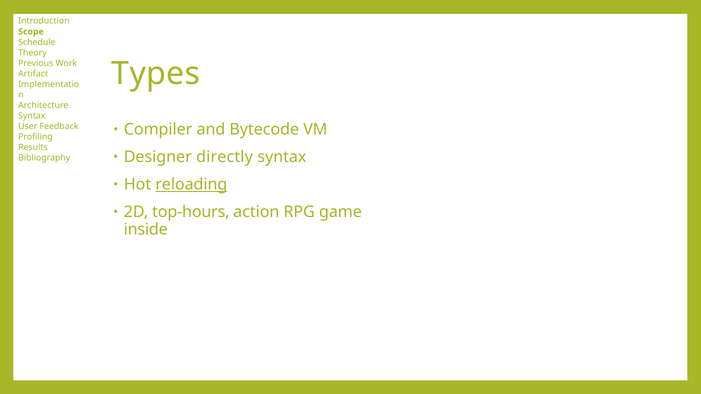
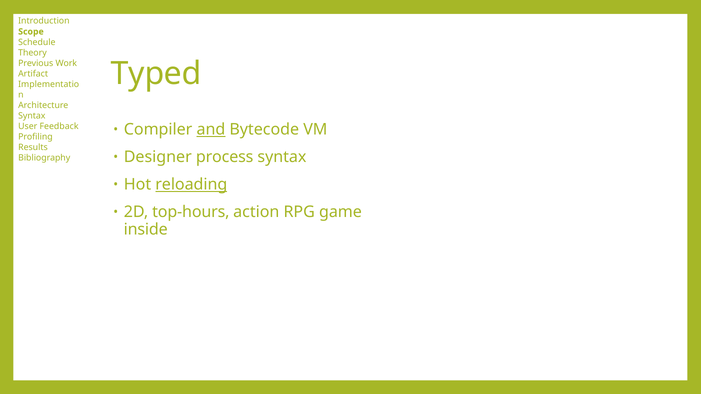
Types: Types -> Typed (156, 74)
and underline: none -> present (211, 129)
directly: directly -> process (225, 157)
